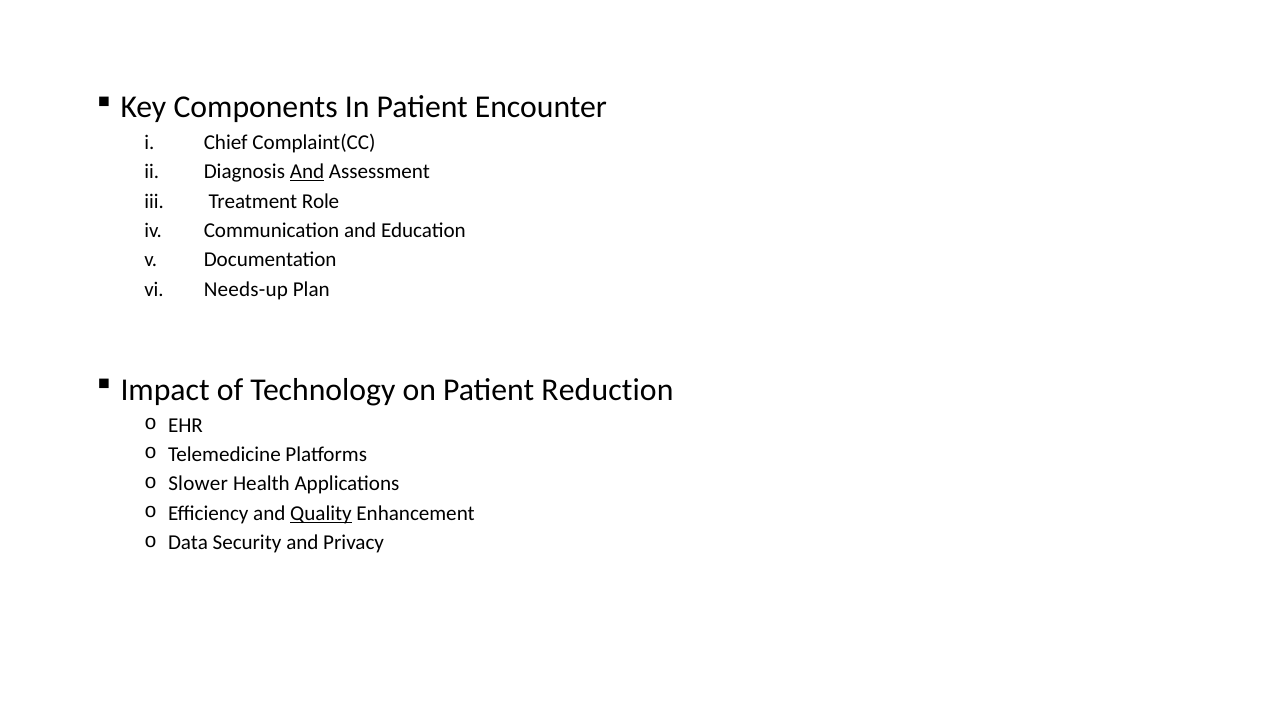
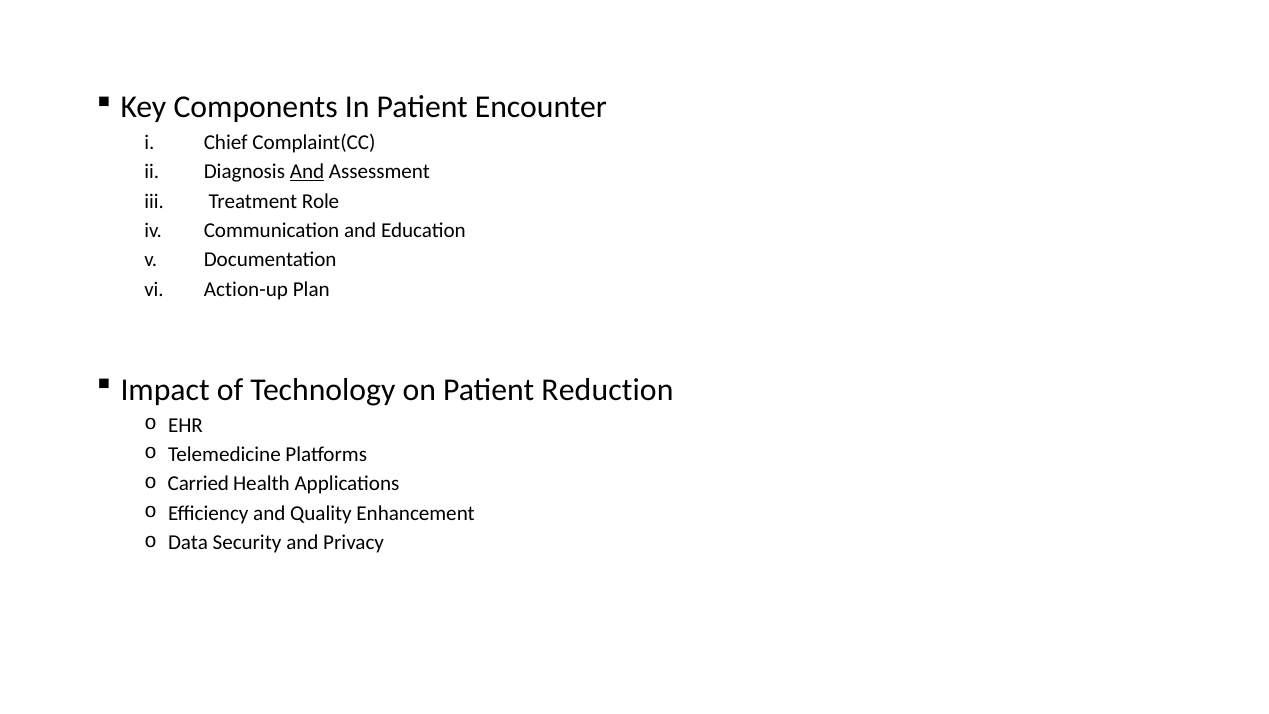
Needs-up: Needs-up -> Action-up (246, 289)
Slower: Slower -> Carried (198, 484)
Quality underline: present -> none (321, 513)
